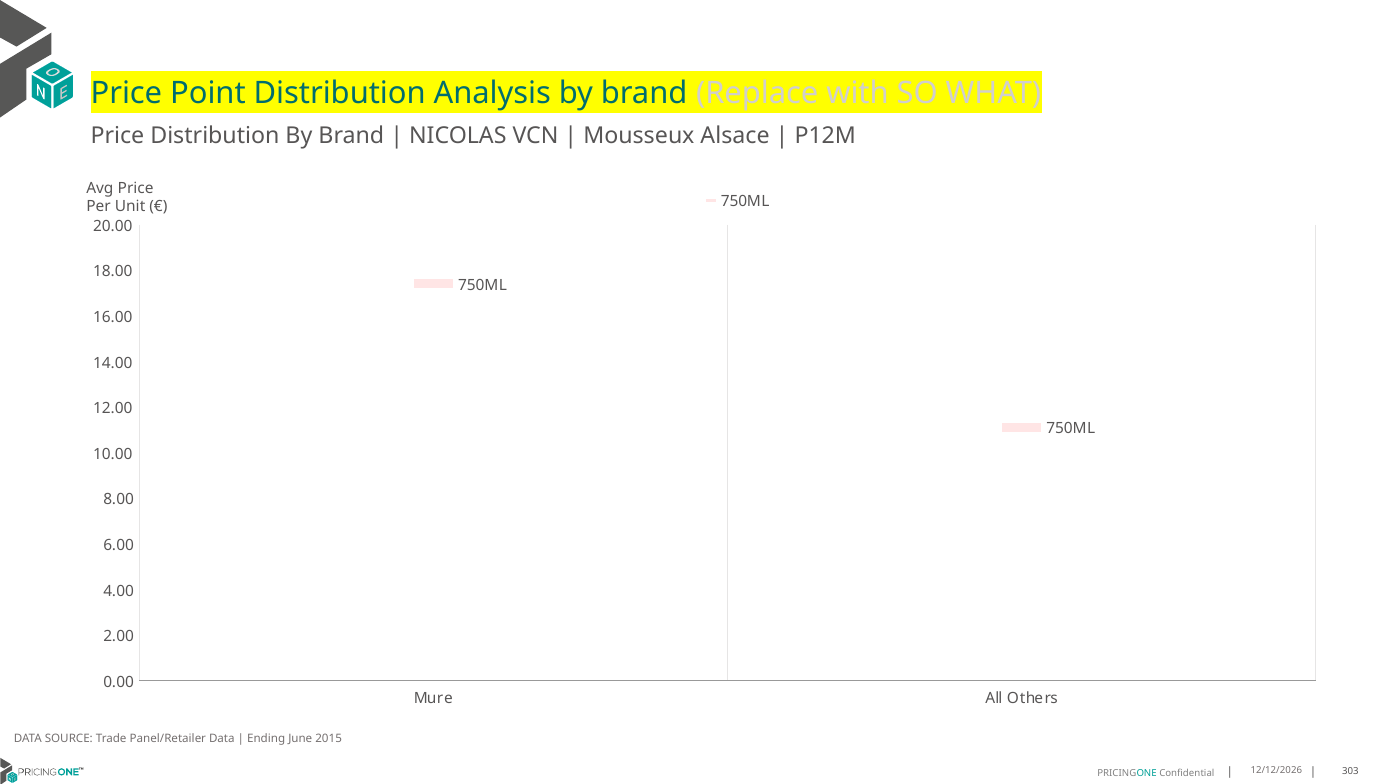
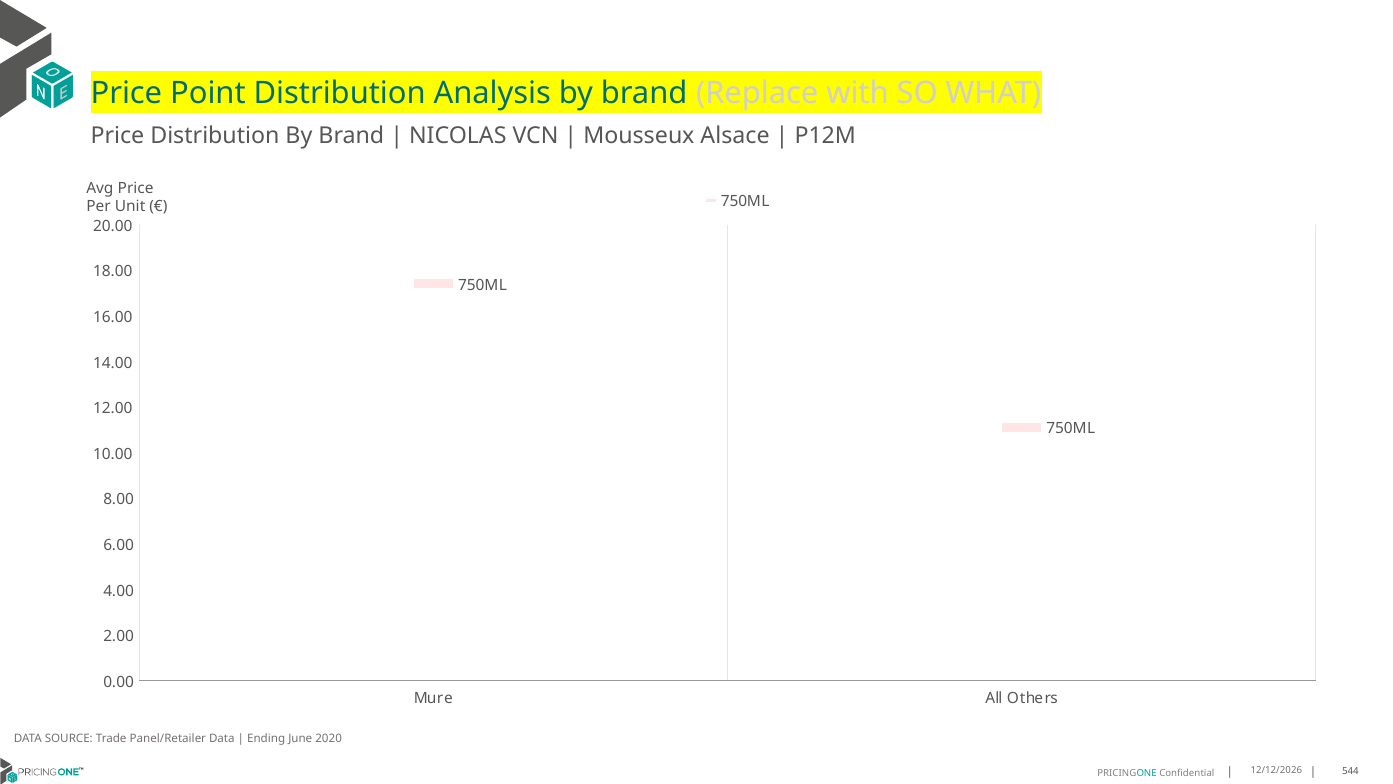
2015: 2015 -> 2020 (329, 738)
303: 303 -> 544 (1350, 770)
